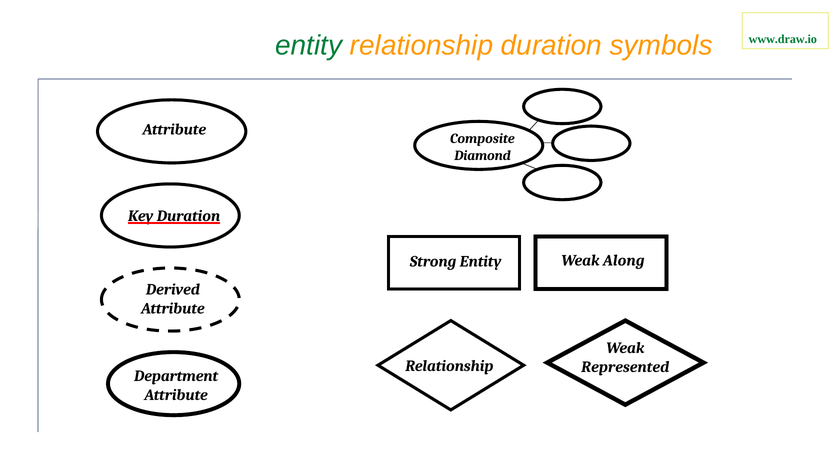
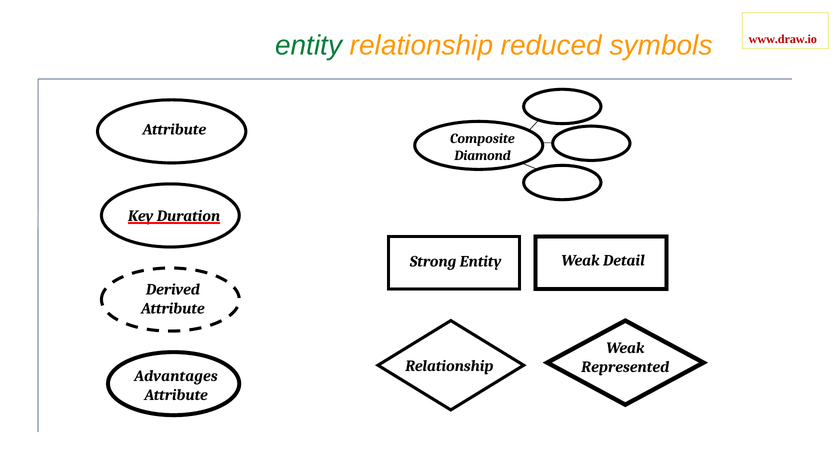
relationship duration: duration -> reduced (551, 46)
www.draw.io colour: green -> red (783, 39)
Along: Along -> Detail (624, 260)
Department: Department -> Advantages (176, 376)
